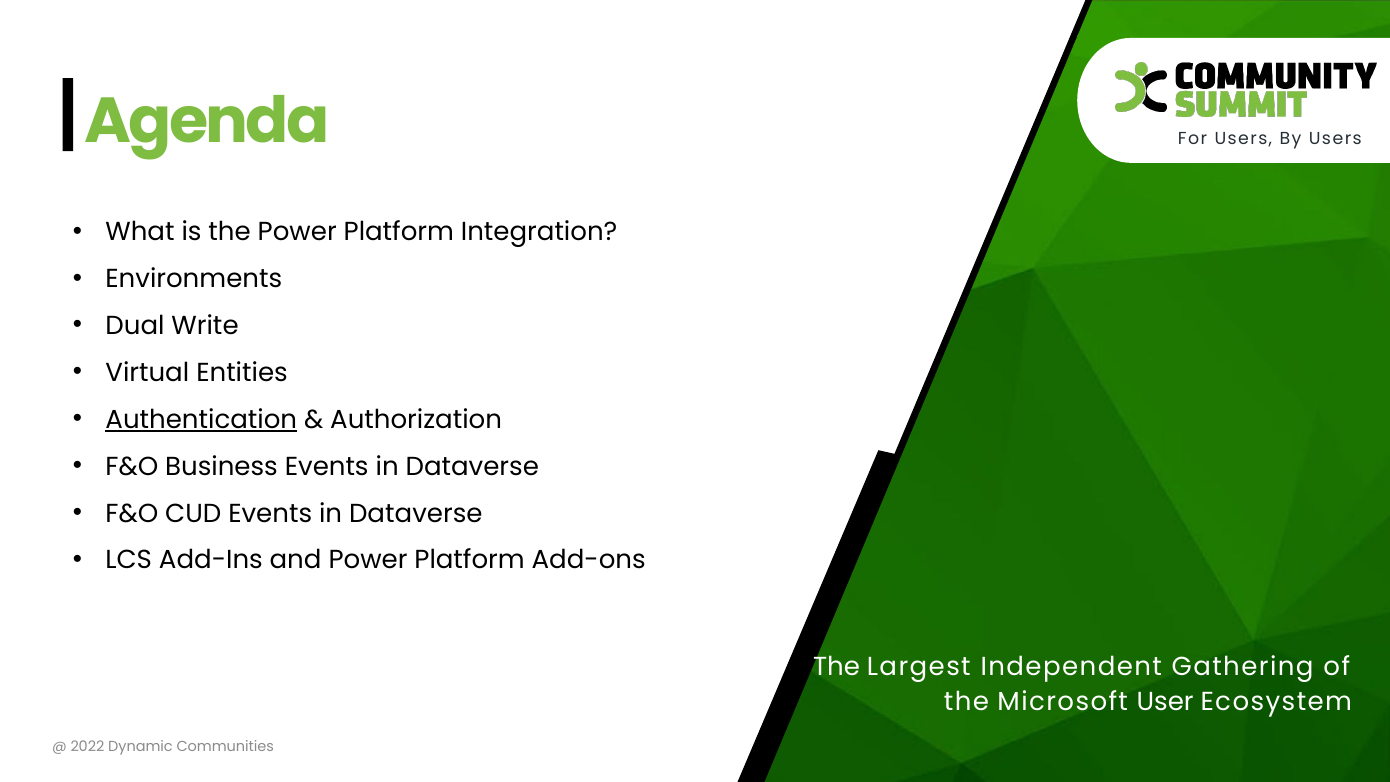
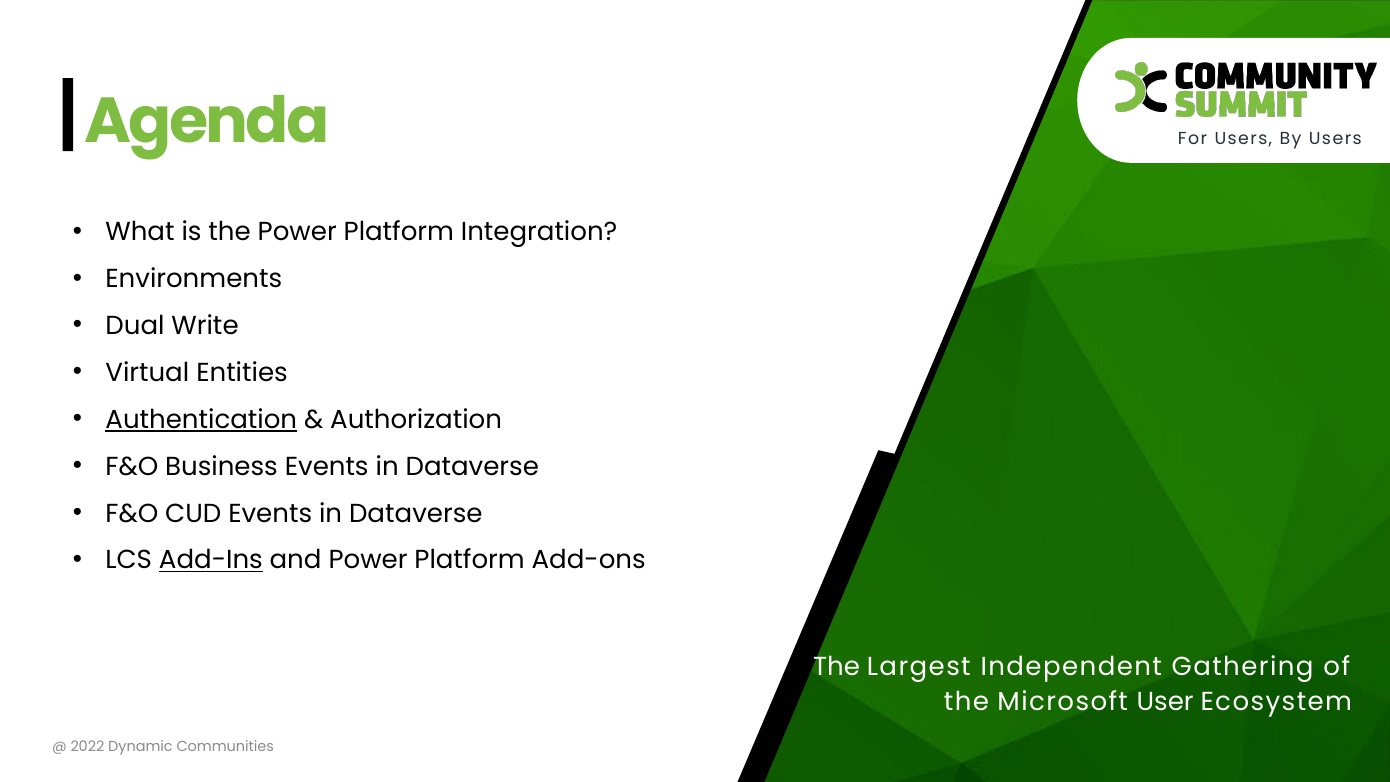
Add-Ins underline: none -> present (211, 560)
